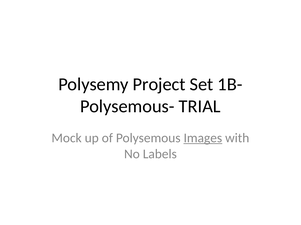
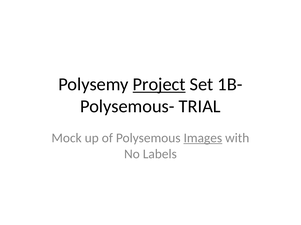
Project underline: none -> present (159, 85)
